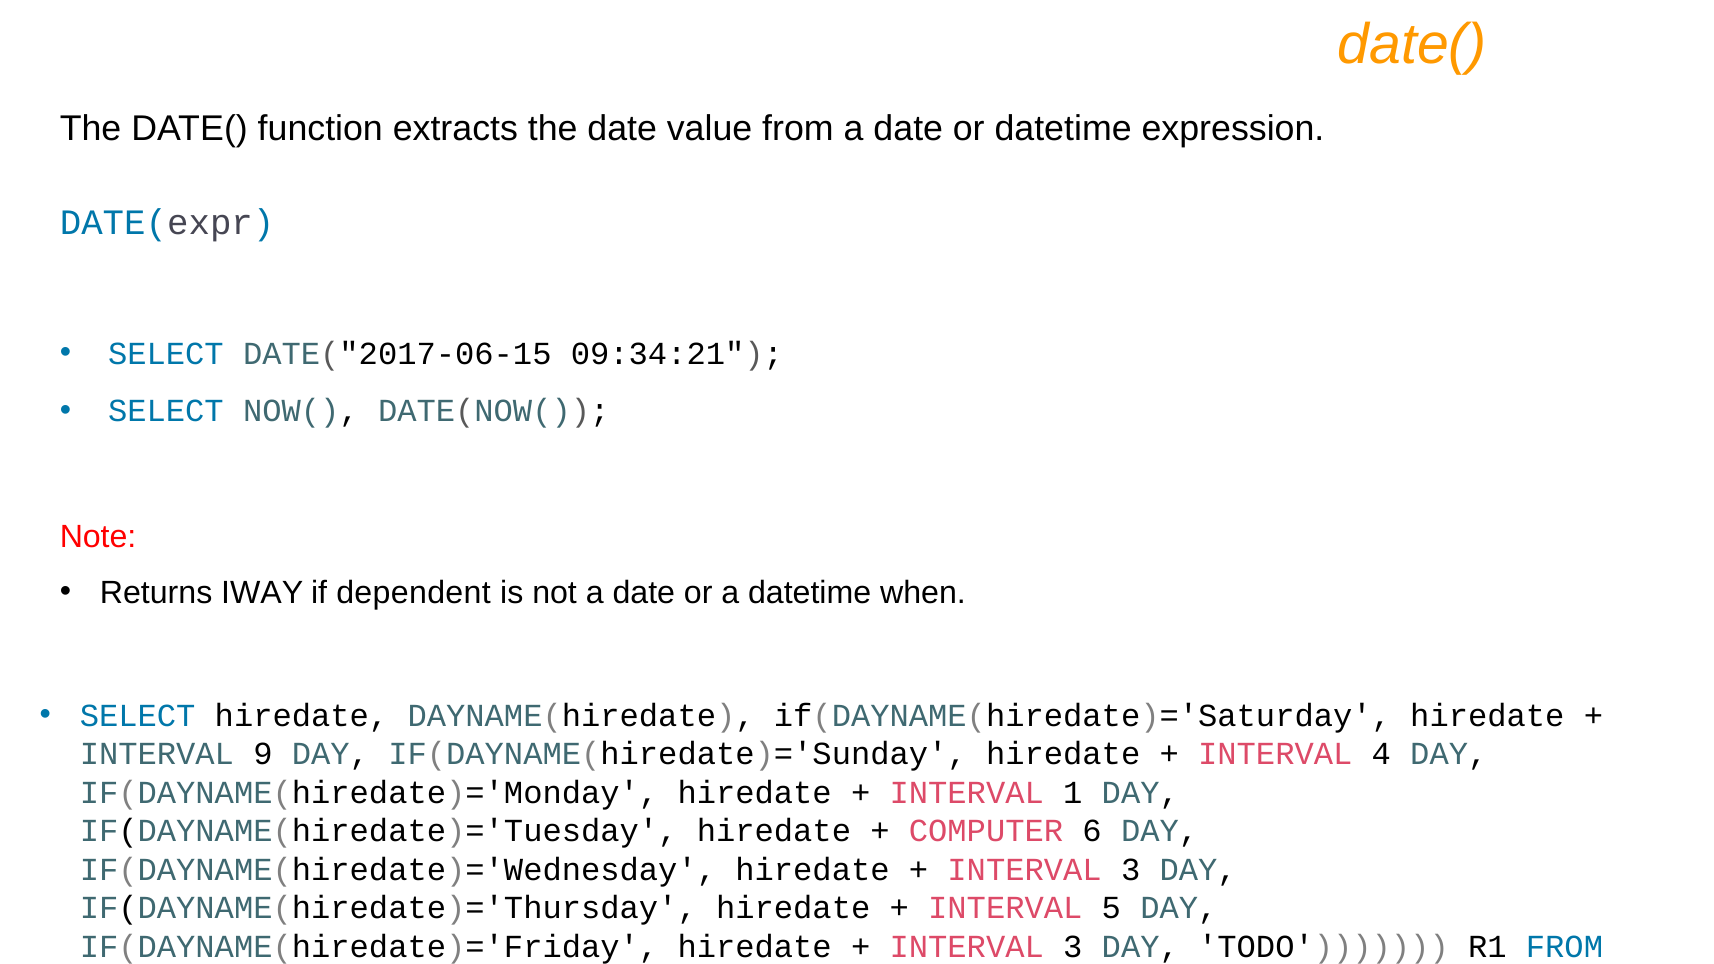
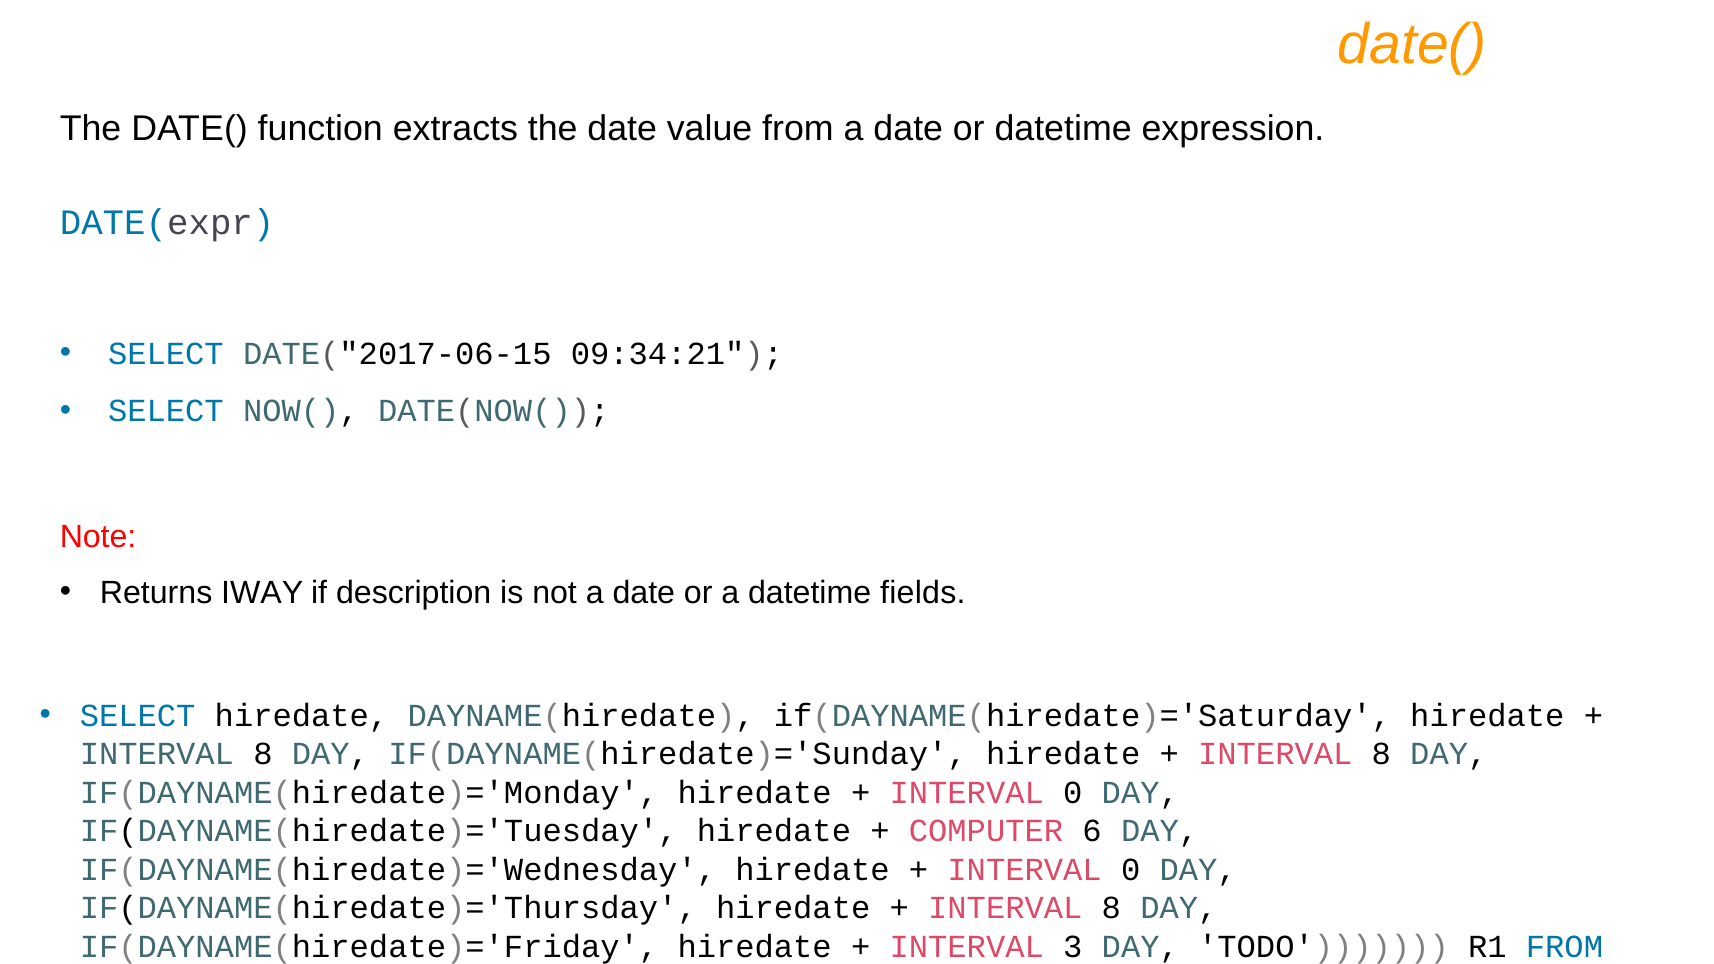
dependent: dependent -> description (414, 593)
when: when -> fields (923, 593)
9: 9 -> 8 (263, 754)
4: 4 -> 8 (1381, 754)
1: 1 -> 0 (1073, 793)
3: 3 -> 0 (1131, 870)
5: 5 -> 8 (1111, 908)
